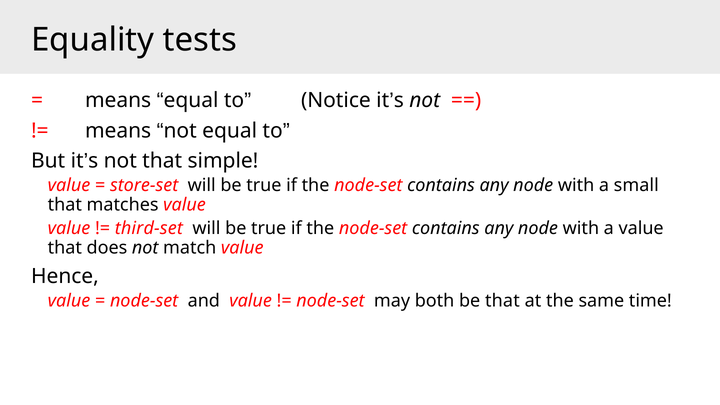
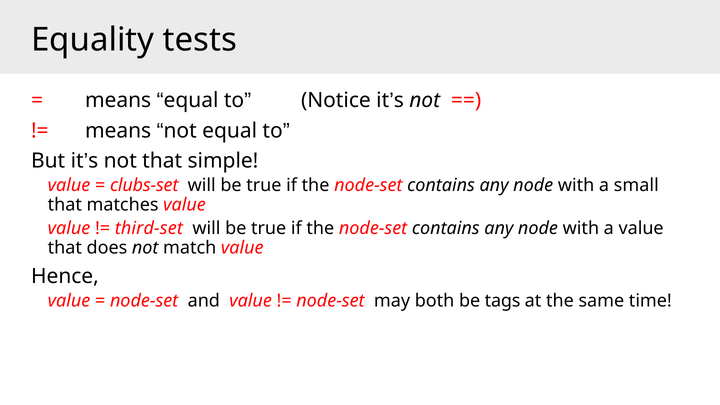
store-set: store-set -> clubs-set (144, 186)
be that: that -> tags (503, 301)
